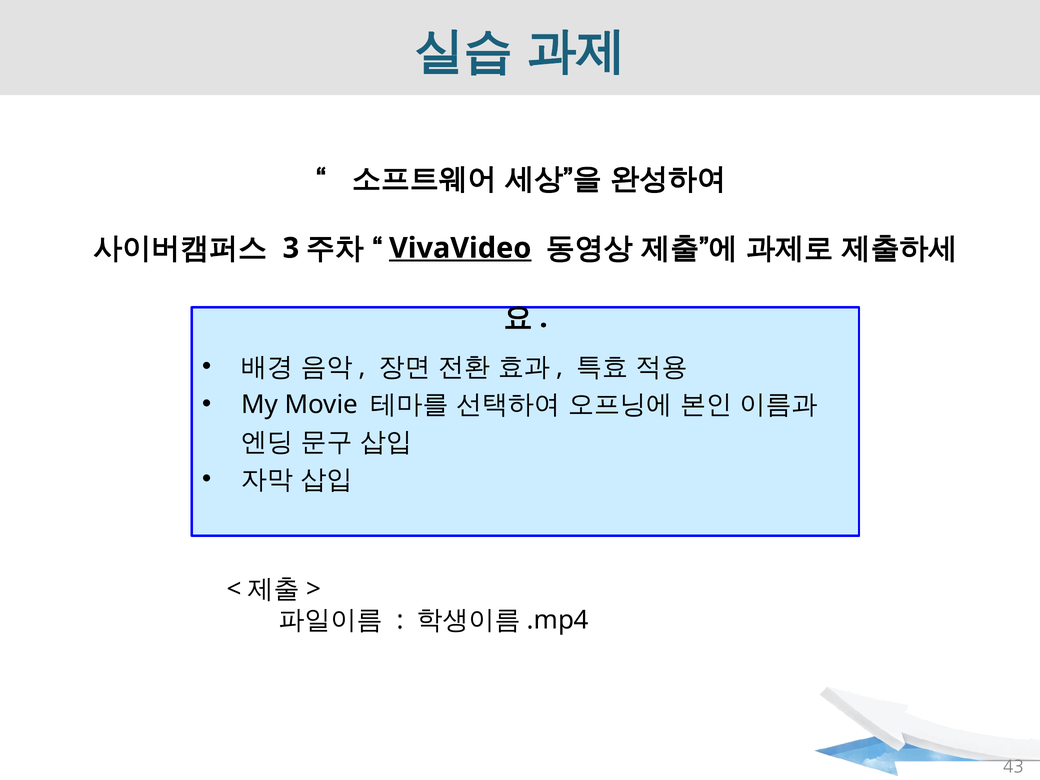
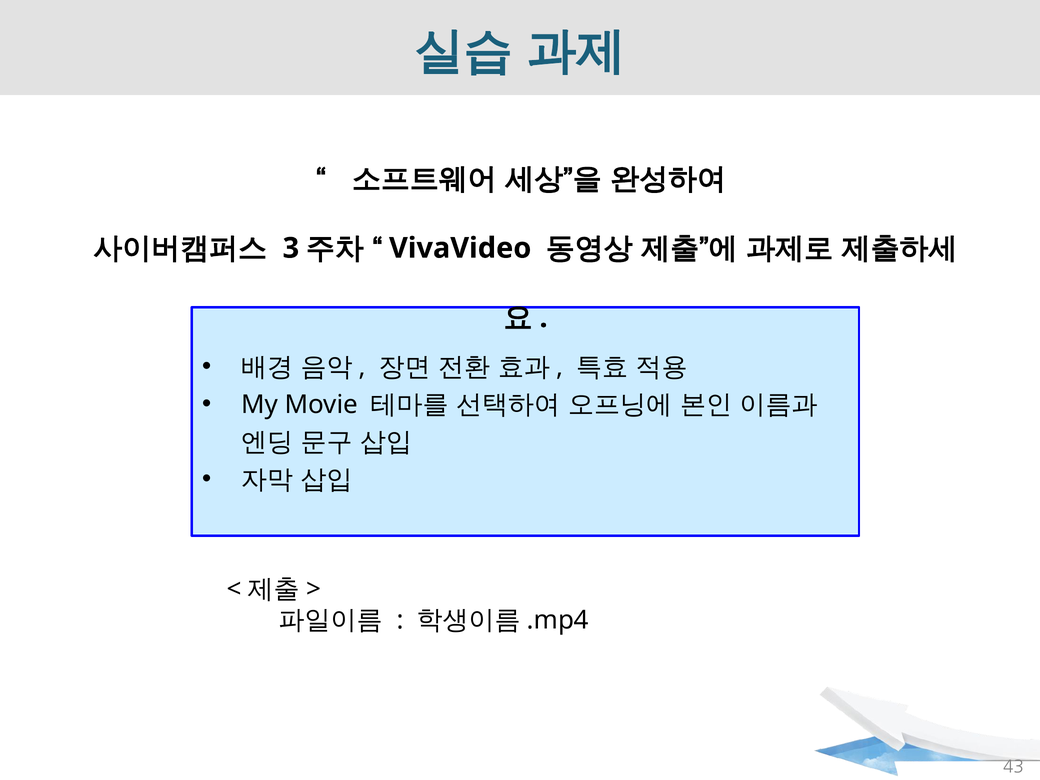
VivaVideo underline: present -> none (460, 248)
